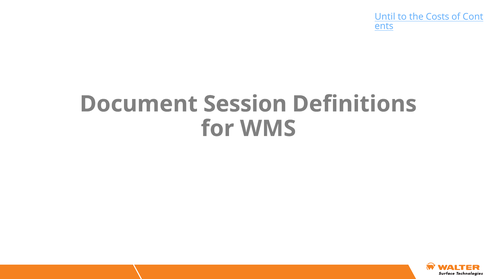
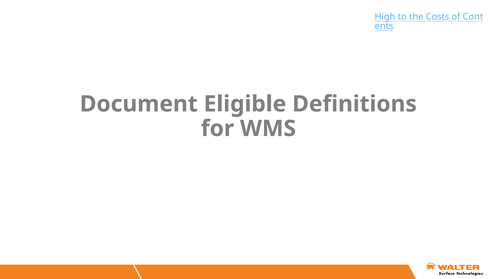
Until: Until -> High (385, 17)
Session: Session -> Eligible (245, 104)
